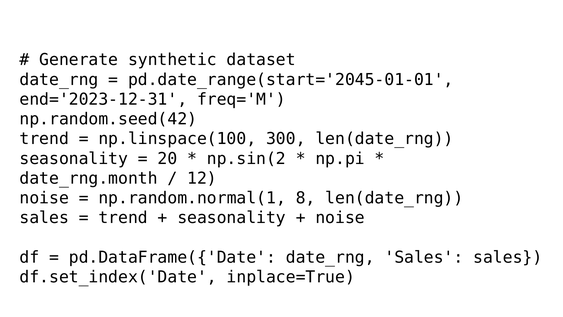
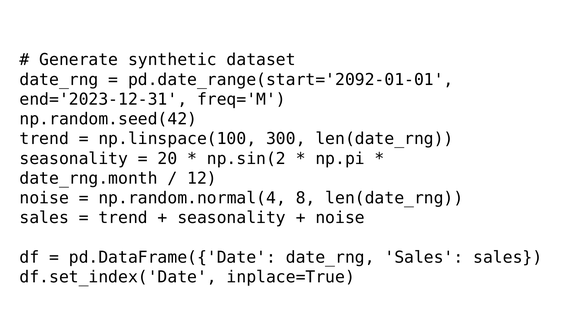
pd.date_range(start='2045-01-01: pd.date_range(start='2045-01-01 -> pd.date_range(start='2092-01-01 (291, 80)
np.random.normal(1: np.random.normal(1 -> np.random.normal(4 (192, 198)
